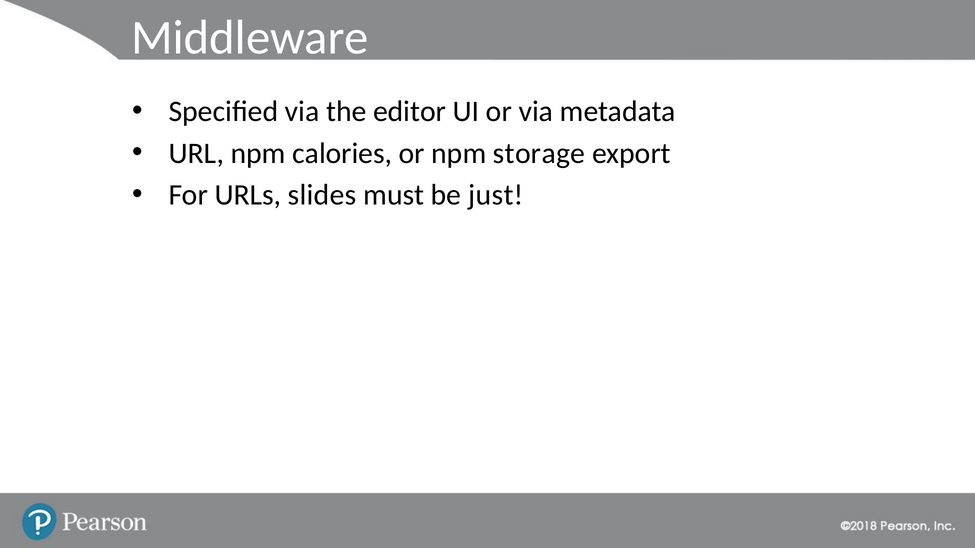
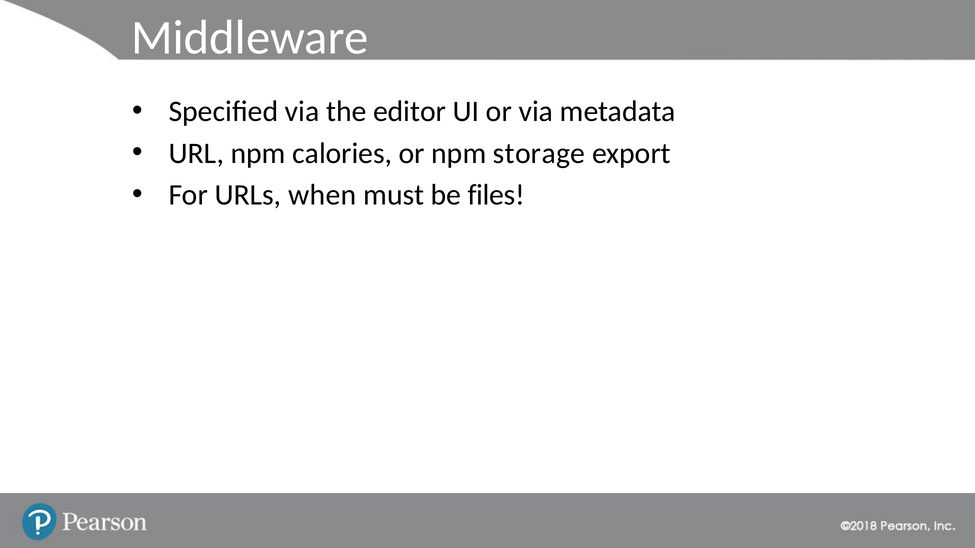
slides: slides -> when (322, 195)
just: just -> files (496, 195)
